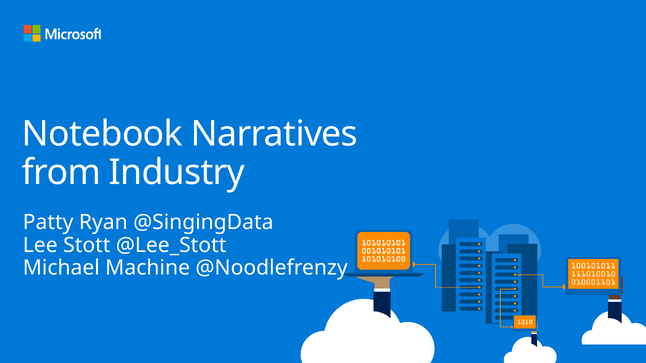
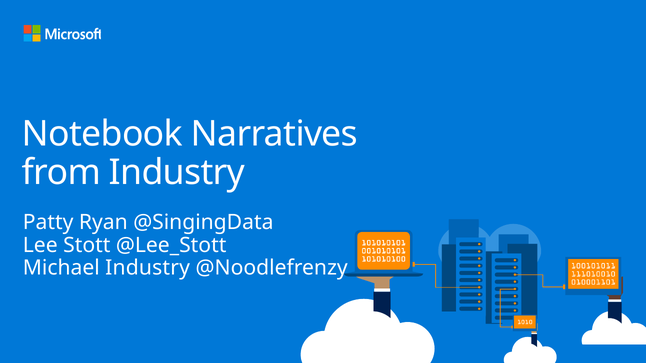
Michael Machine: Machine -> Industry (148, 268)
